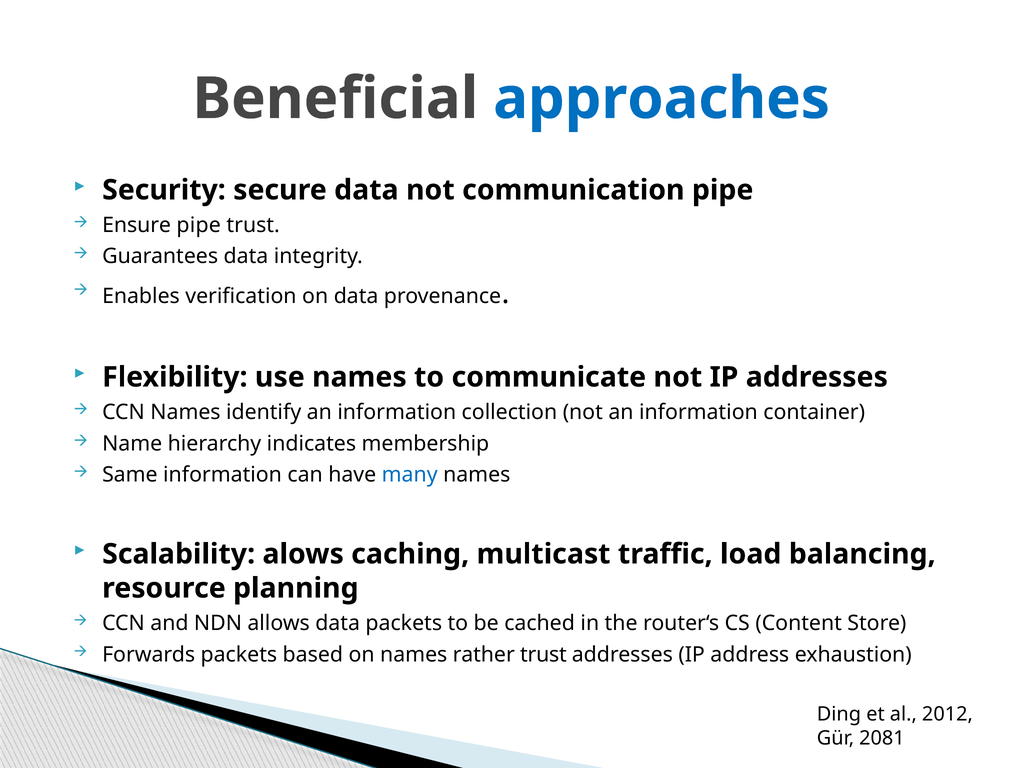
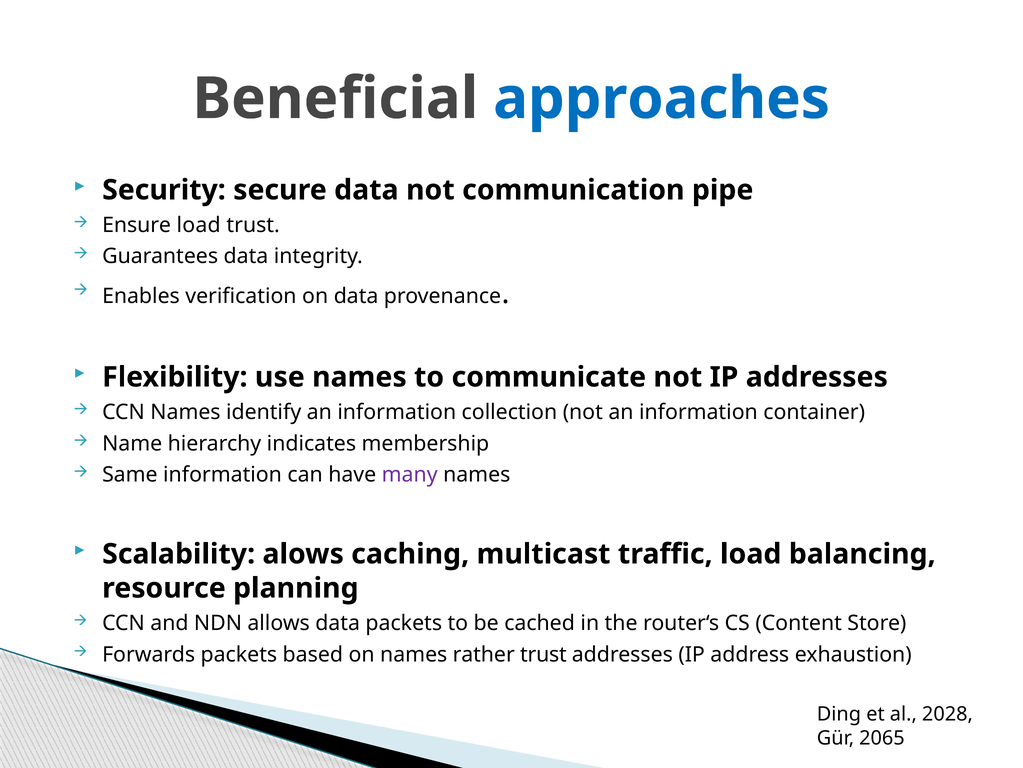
Ensure pipe: pipe -> load (199, 225)
many colour: blue -> purple (410, 474)
2012: 2012 -> 2028 (947, 714)
2081: 2081 -> 2065 (882, 738)
